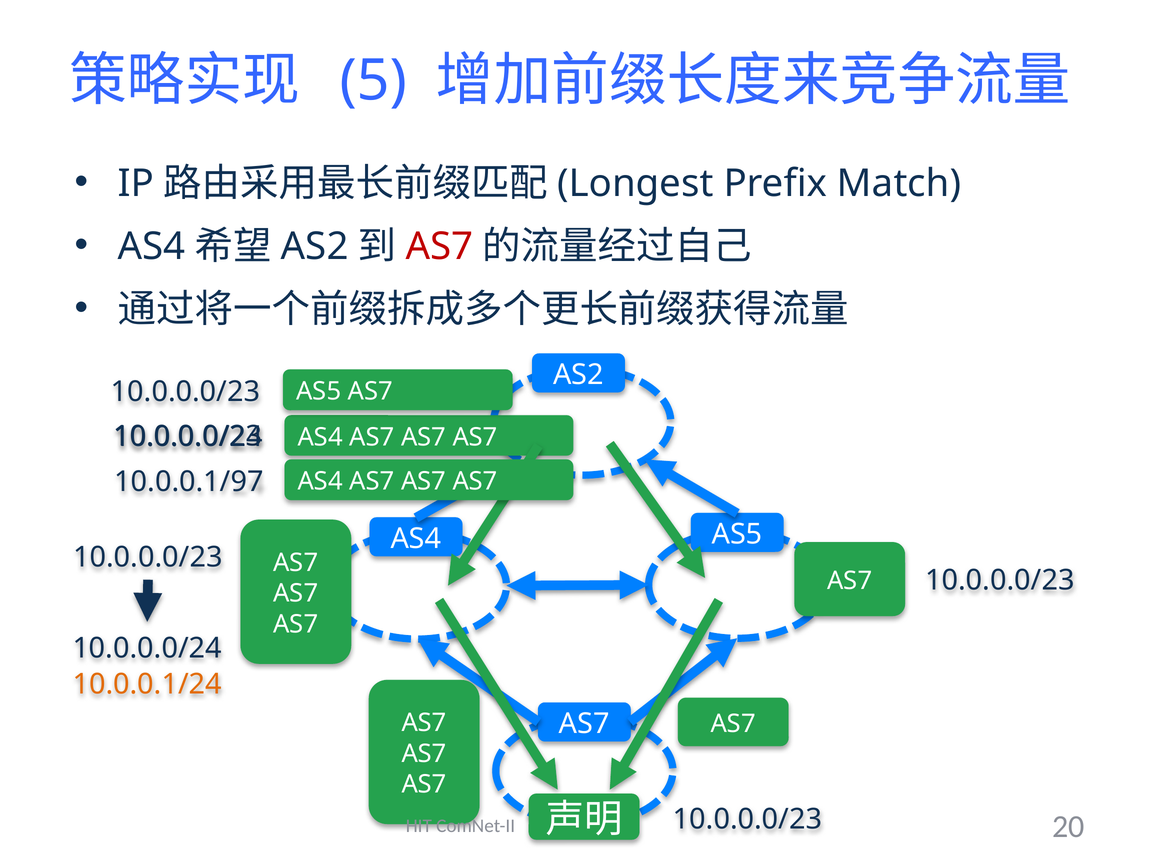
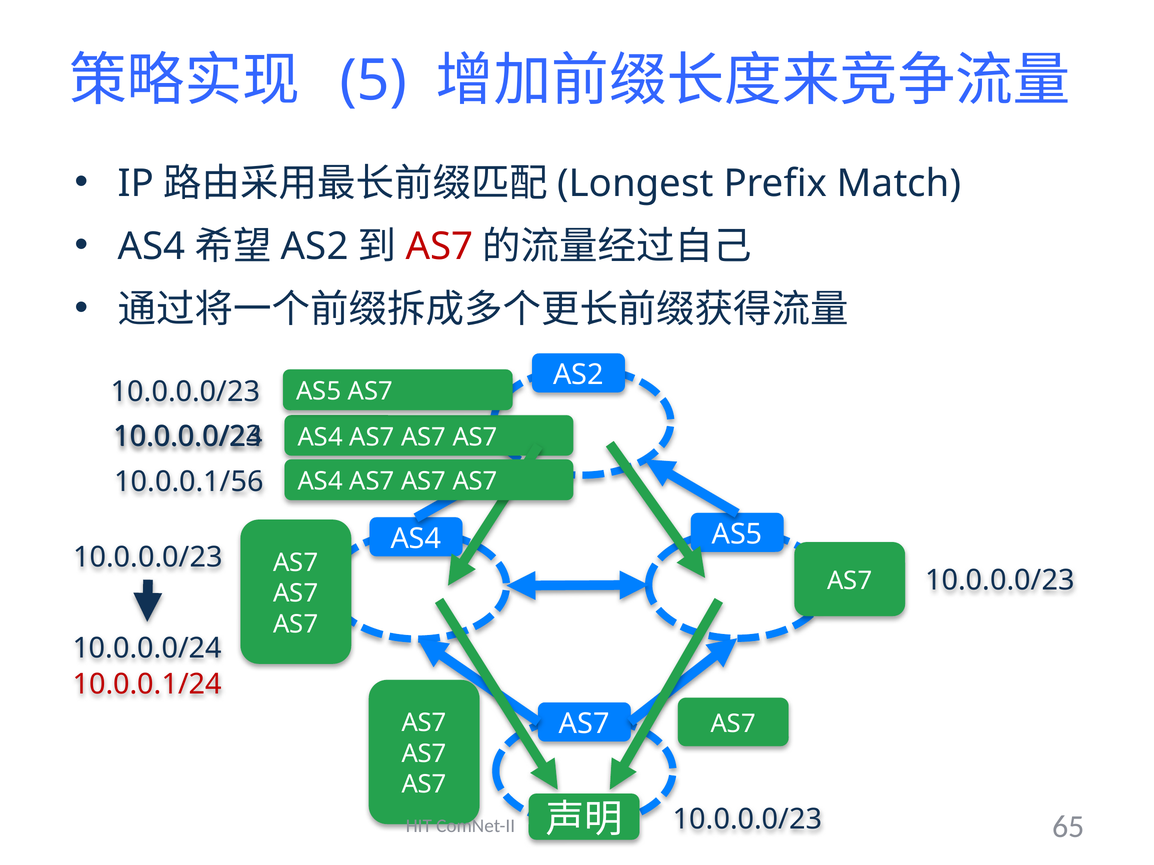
10.0.0.1/97: 10.0.0.1/97 -> 10.0.0.1/56 (189, 482)
10.0.0.1/24 colour: orange -> red (147, 685)
20: 20 -> 65 (1068, 827)
